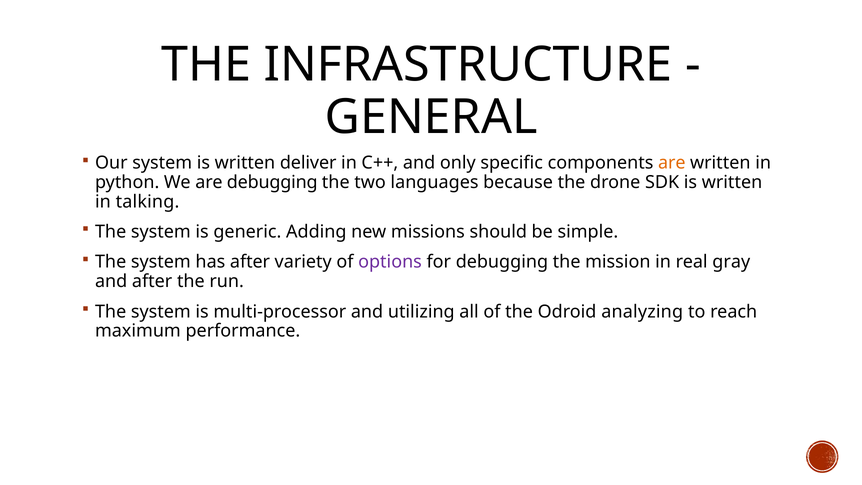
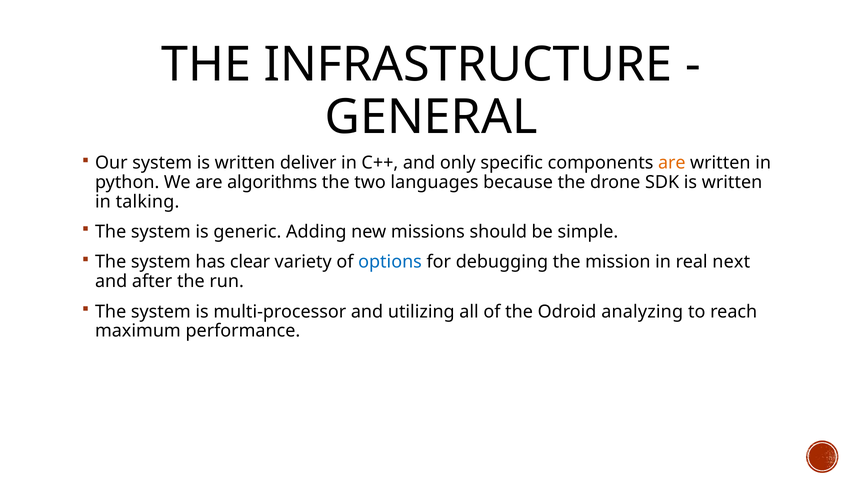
are debugging: debugging -> algorithms (272, 182)
has after: after -> clear (250, 262)
options colour: purple -> blue (390, 262)
gray: gray -> next (731, 262)
